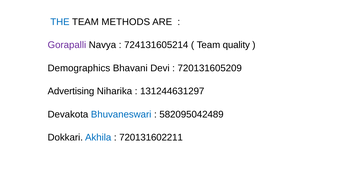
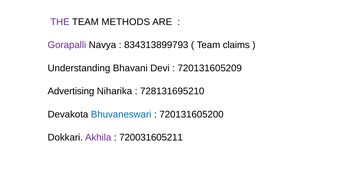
THE colour: blue -> purple (60, 22)
724131605214: 724131605214 -> 834313899793 (156, 45)
quality: quality -> claims (236, 45)
Demographics: Demographics -> Understanding (79, 68)
131244631297: 131244631297 -> 728131695210 (172, 91)
582095042489: 582095042489 -> 720131605200 (192, 114)
Akhila colour: blue -> purple (98, 137)
720131602211: 720131602211 -> 720031605211 (151, 137)
